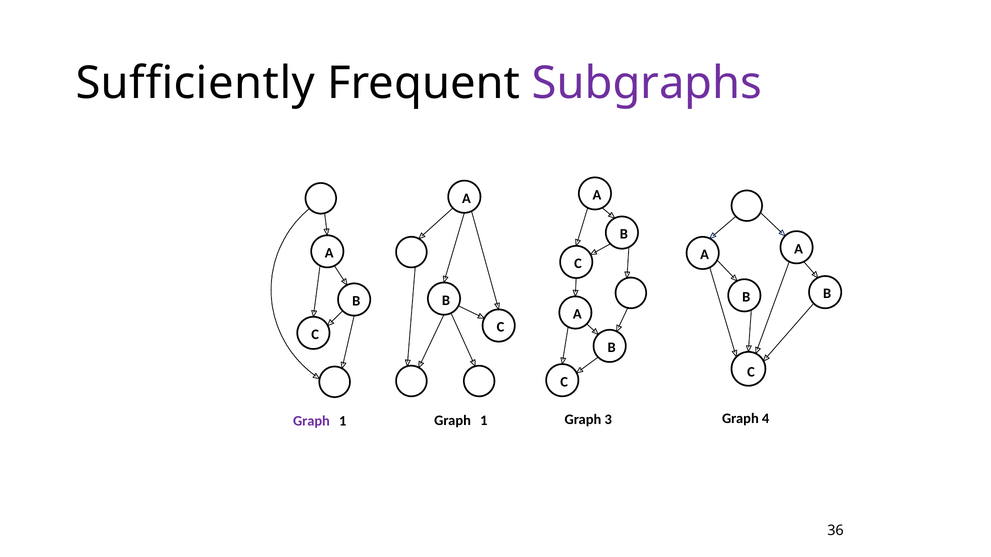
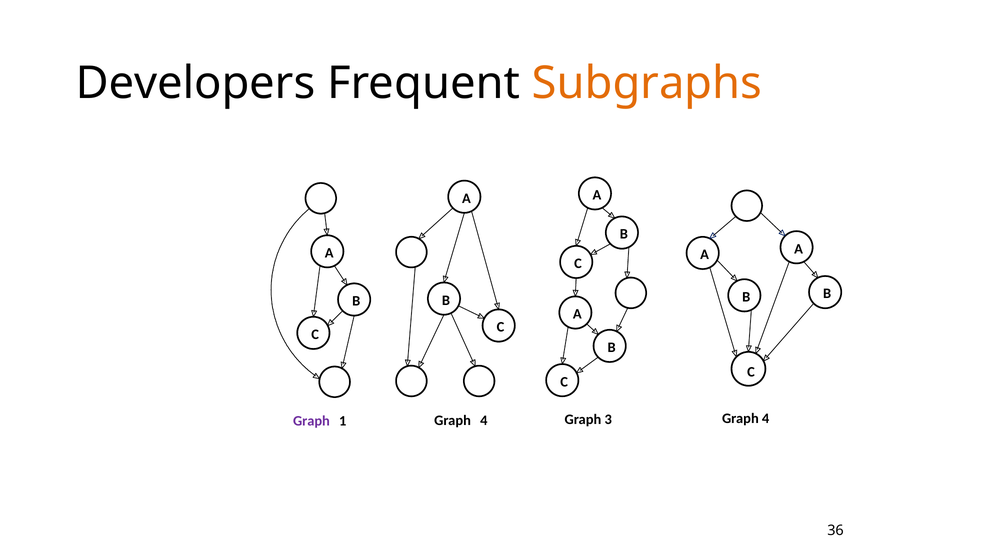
Sufficiently: Sufficiently -> Developers (195, 83)
Subgraphs colour: purple -> orange (647, 83)
1 Graph 1: 1 -> 4 (484, 421)
